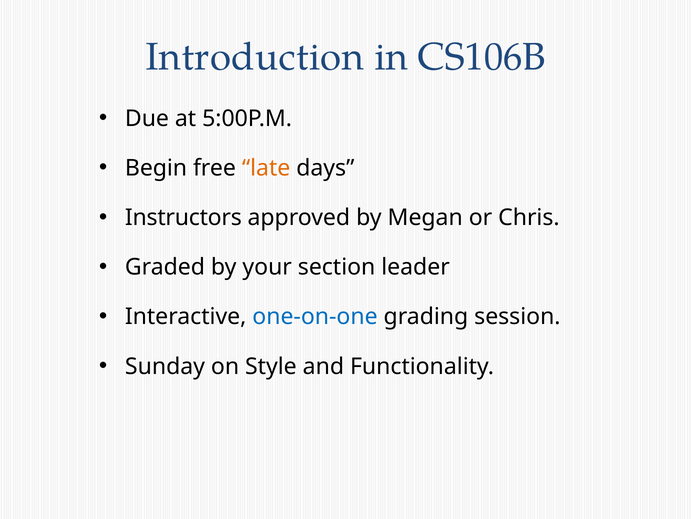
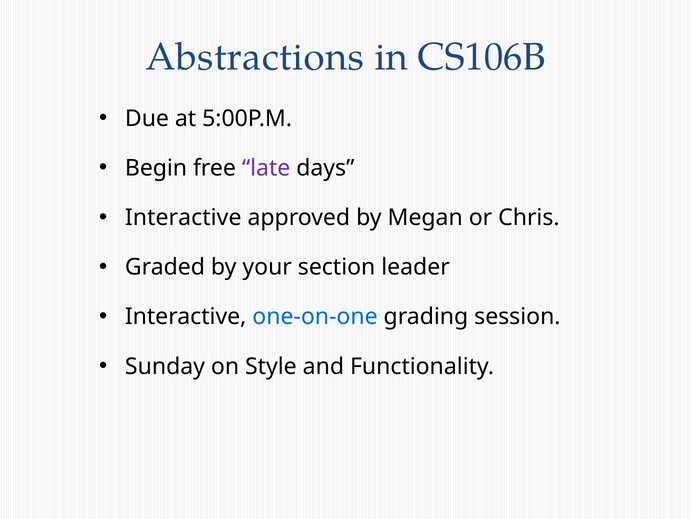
Introduction: Introduction -> Abstractions (255, 57)
late colour: orange -> purple (266, 168)
Instructors: Instructors -> Interactive (183, 217)
